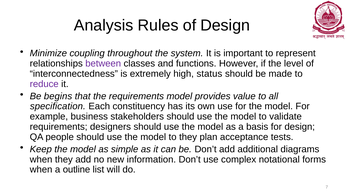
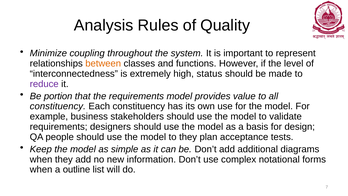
of Design: Design -> Quality (225, 25)
between colour: purple -> orange (103, 63)
begins: begins -> portion (58, 96)
specification: specification -> constituency (58, 106)
